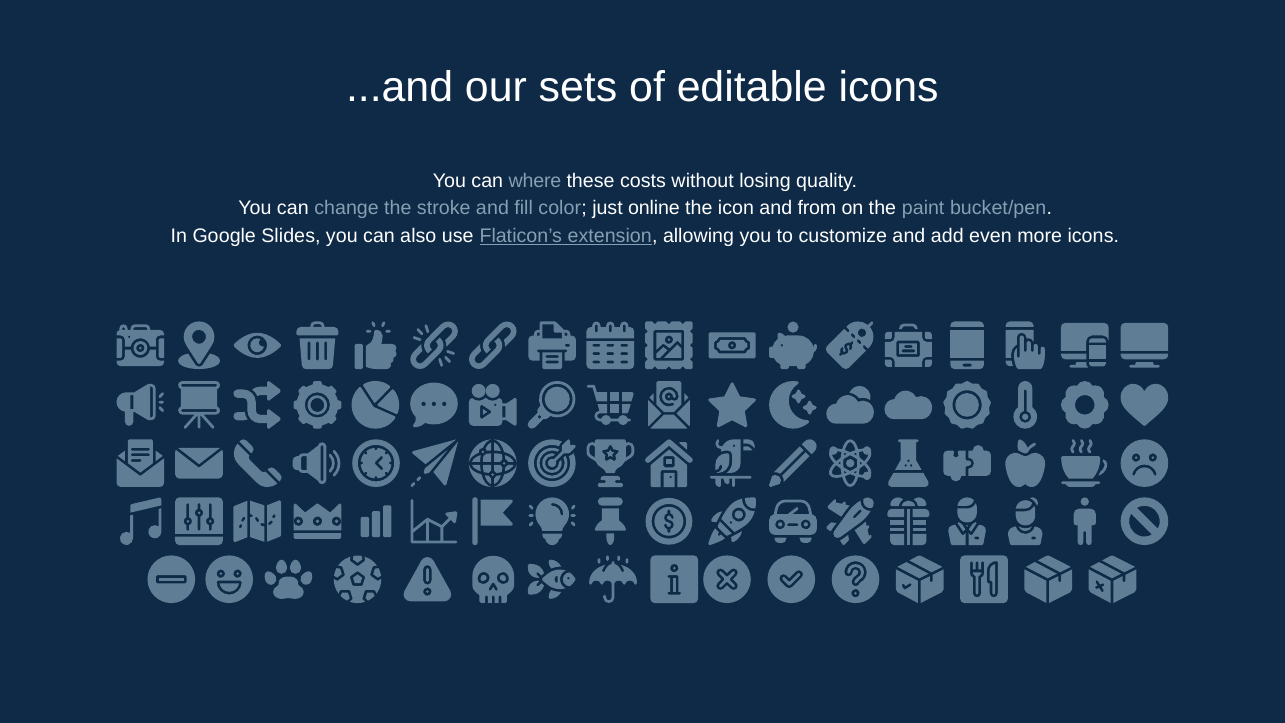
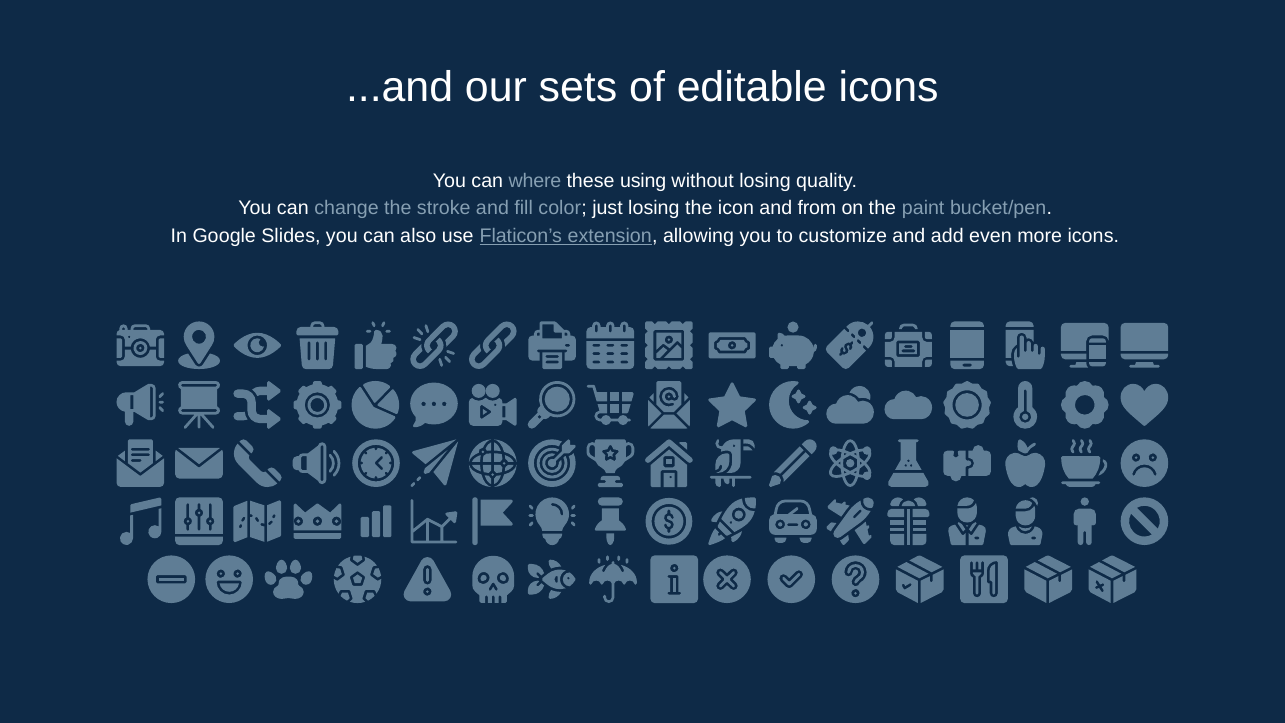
costs: costs -> using (643, 181)
just online: online -> losing (654, 208)
